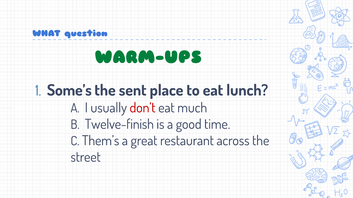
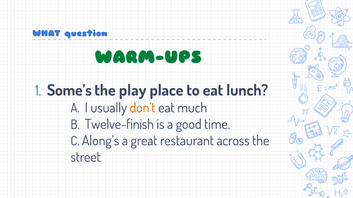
sent: sent -> play (133, 91)
don’t colour: red -> orange (143, 108)
Them’s: Them’s -> Along’s (101, 141)
